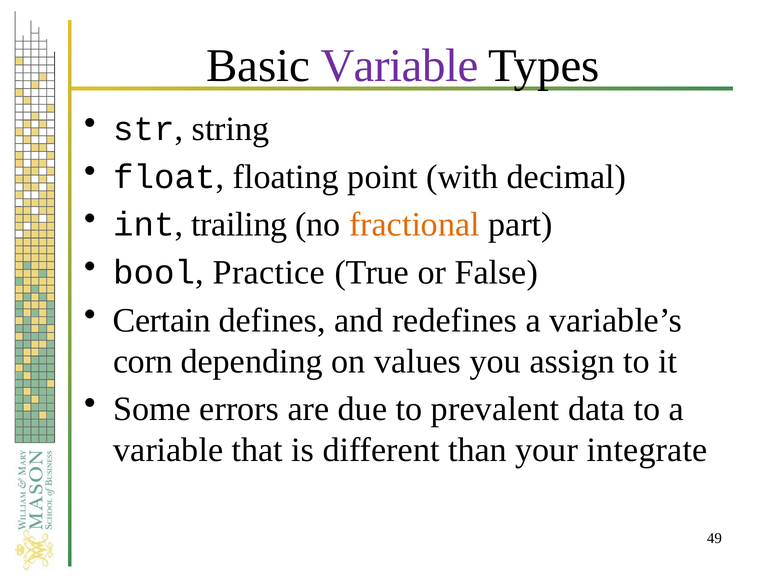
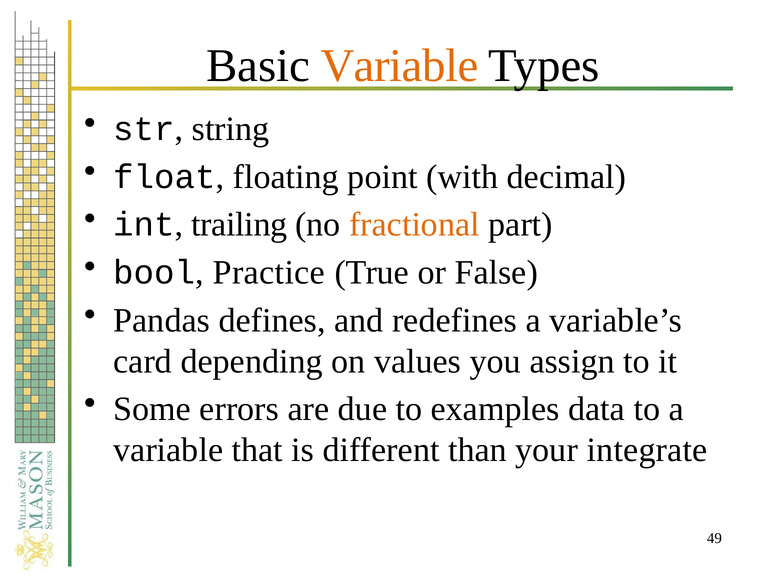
Variable colour: purple -> orange (400, 66)
Certain: Certain -> Pandas (162, 320)
corn: corn -> card (143, 361)
prevalent: prevalent -> examples (495, 409)
